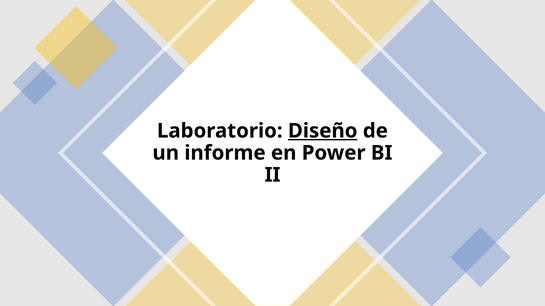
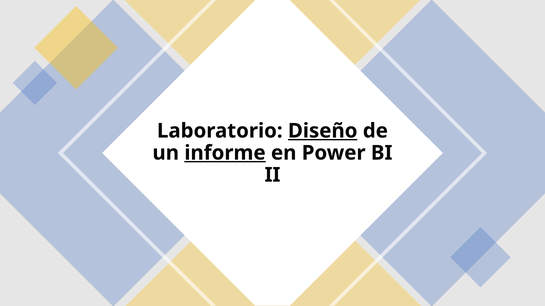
informe underline: none -> present (225, 153)
